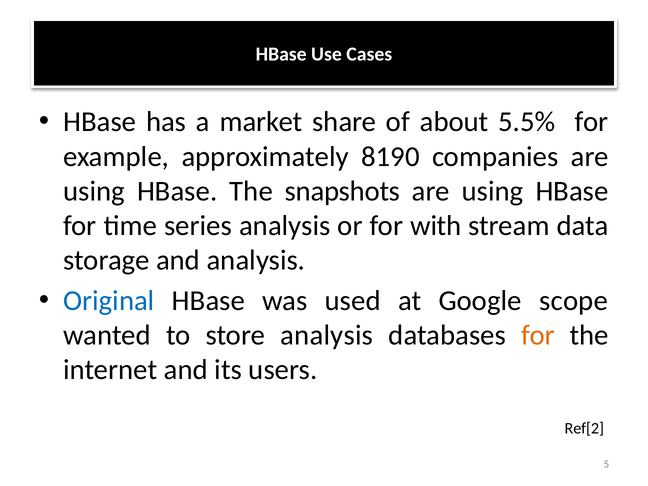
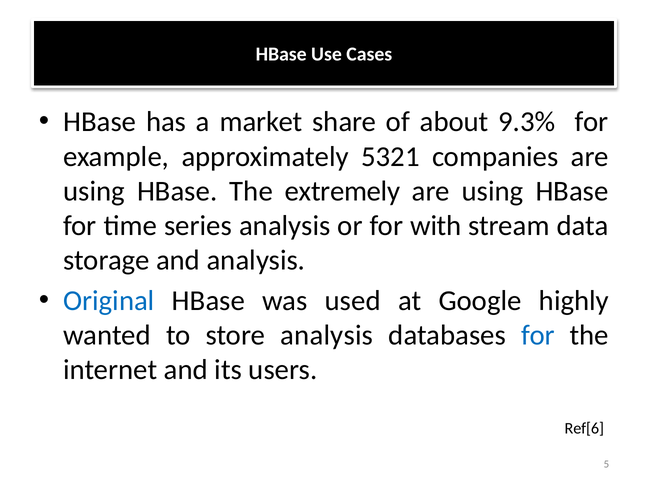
5.5%: 5.5% -> 9.3% (527, 122)
8190: 8190 -> 5321 (390, 157)
snapshots: snapshots -> extremely (343, 191)
scope: scope -> highly (574, 301)
for colour: orange -> blue (538, 335)
Ref[2: Ref[2 -> Ref[6 (584, 428)
